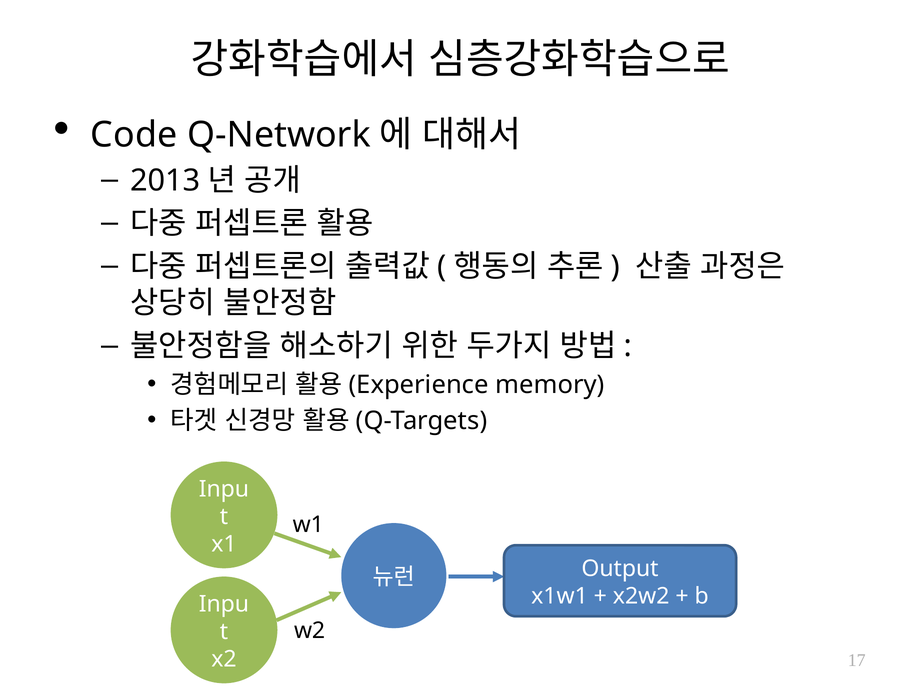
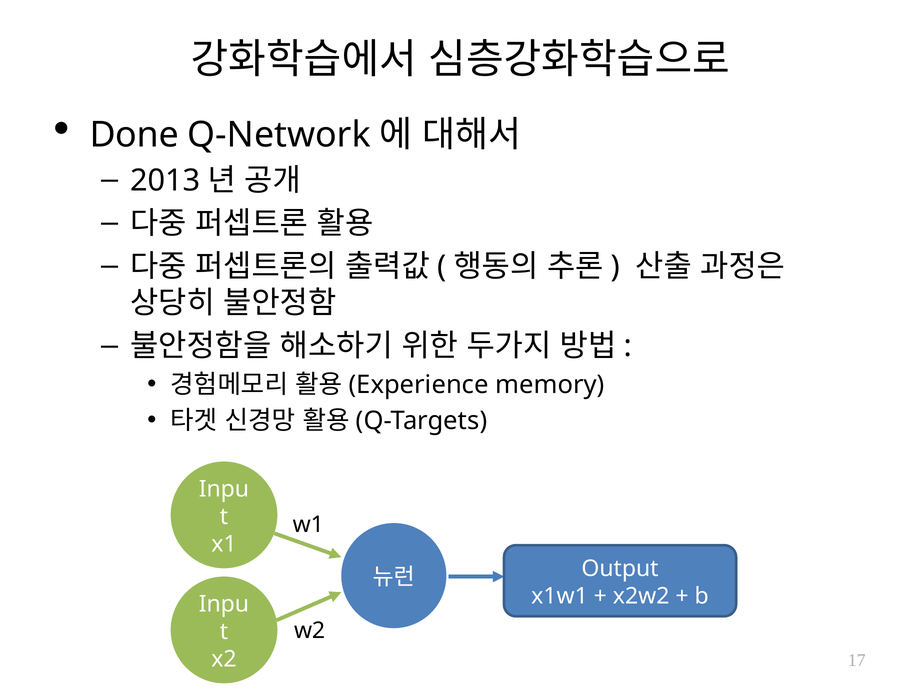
Code: Code -> Done (134, 135)
